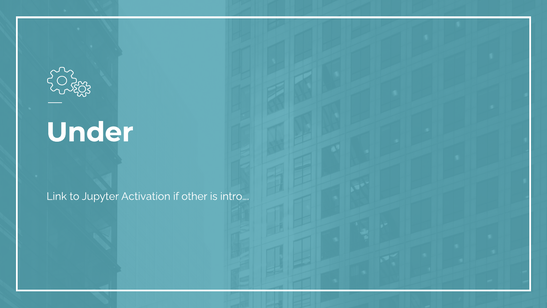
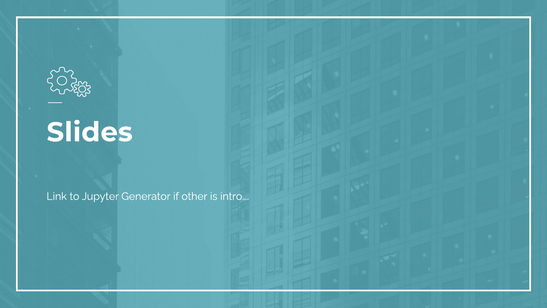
Under: Under -> Slides (90, 132)
Activation: Activation -> Generator (146, 196)
